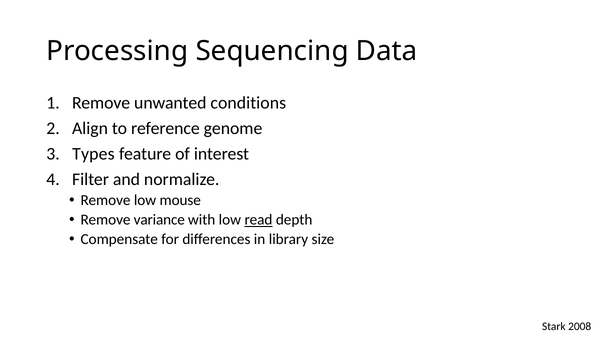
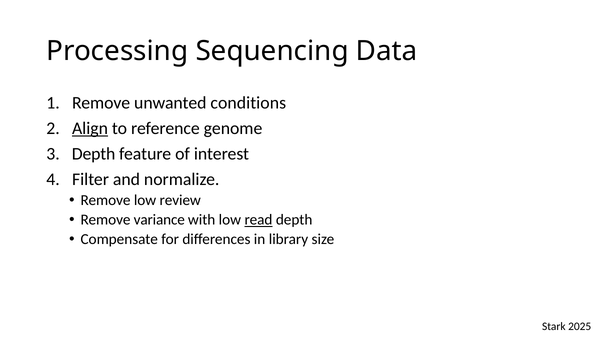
Align underline: none -> present (90, 128)
Types: Types -> Depth (94, 154)
mouse: mouse -> review (180, 200)
2008: 2008 -> 2025 (580, 326)
